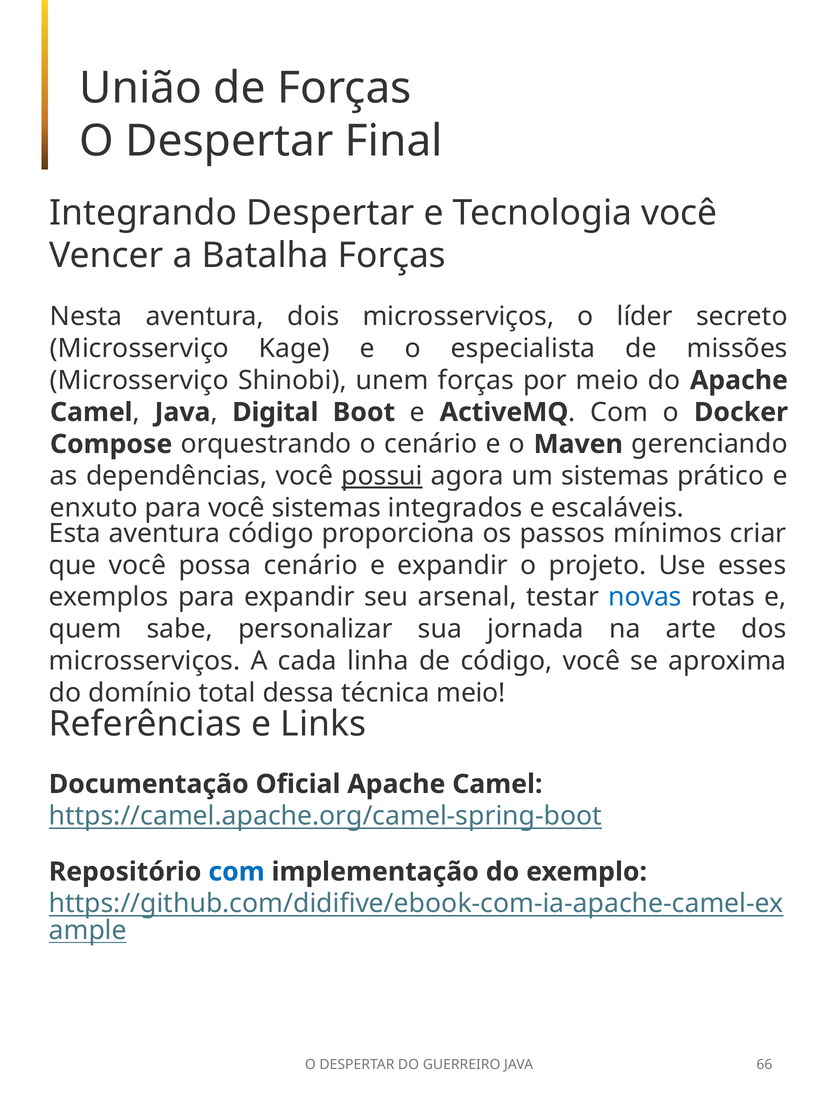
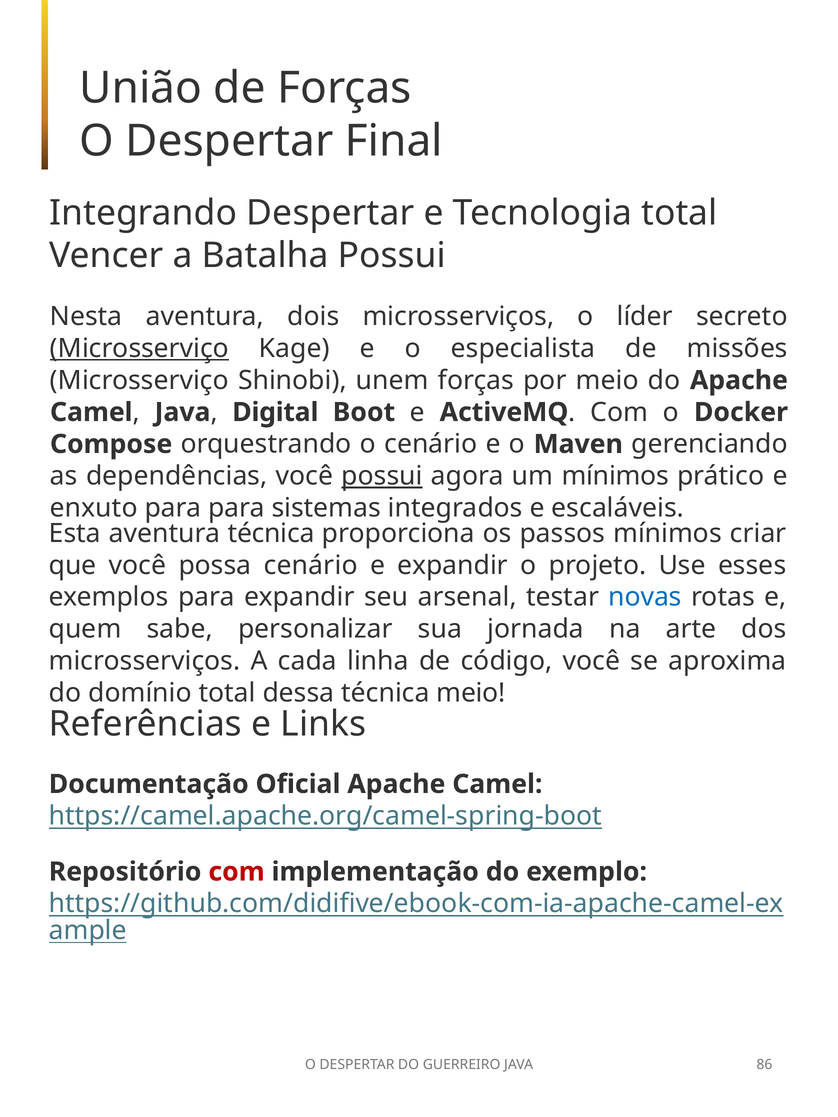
Tecnologia você: você -> total (679, 213)
Batalha Forças: Forças -> Possui (392, 256)
Microsserviço underline: none -> present (139, 349)
um sistemas: sistemas -> mínimos (615, 476)
para você: você -> para (236, 508)
aventura código: código -> técnica (271, 534)
com colour: blue -> red (237, 872)
66: 66 -> 86 (764, 1065)
